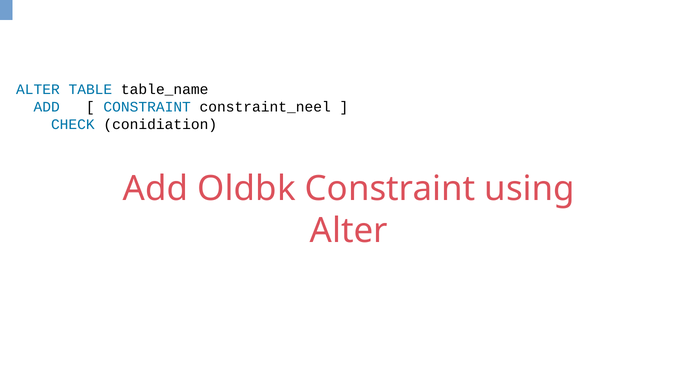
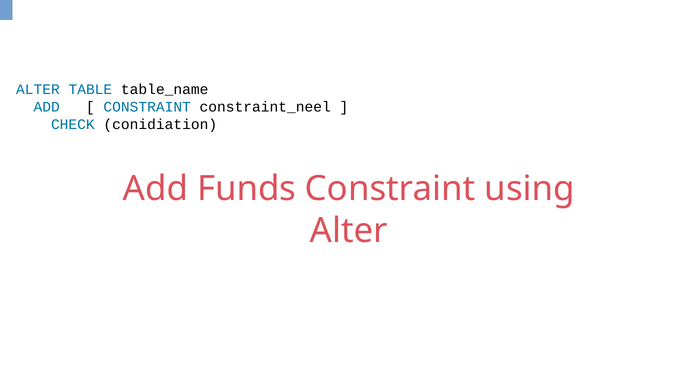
Oldbk: Oldbk -> Funds (247, 189)
